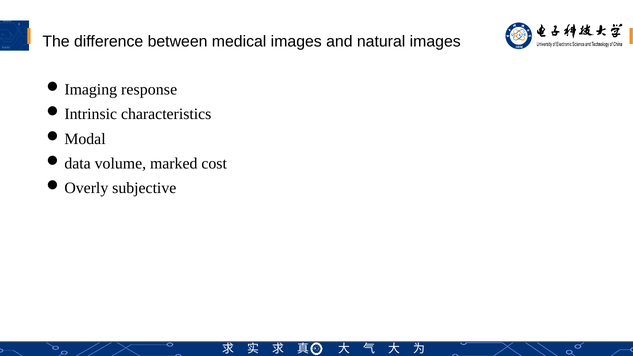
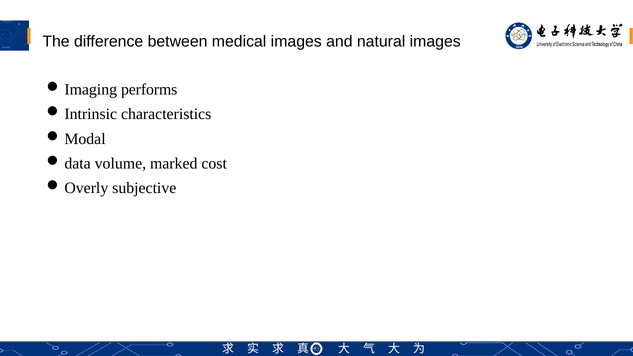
response: response -> performs (149, 90)
